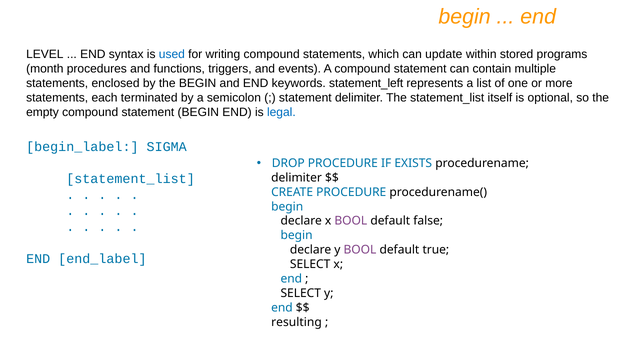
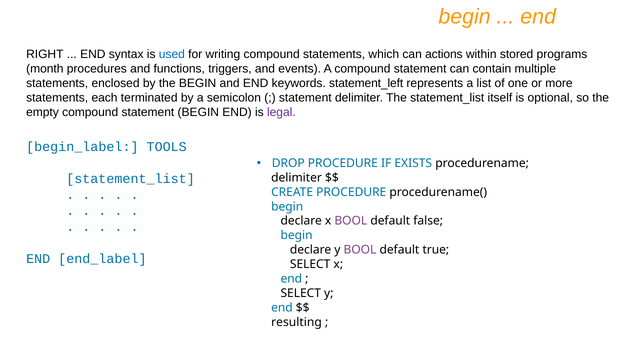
LEVEL: LEVEL -> RIGHT (45, 54)
update: update -> actions (444, 54)
legal colour: blue -> purple (281, 112)
SIGMA: SIGMA -> TOOLS (167, 146)
